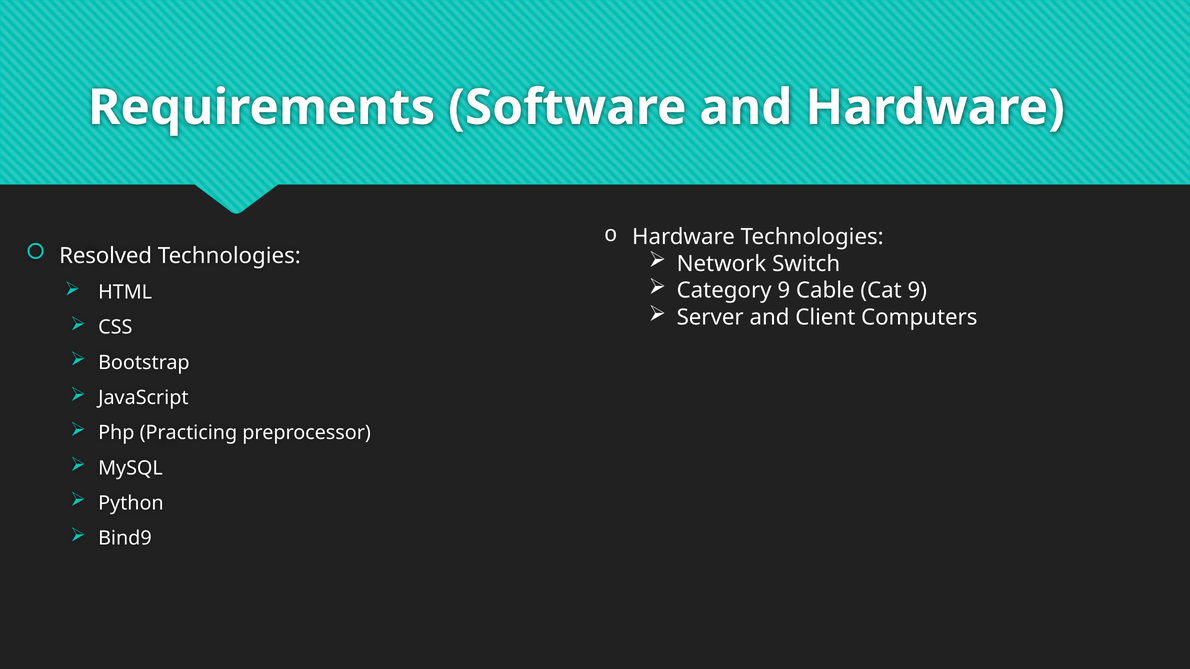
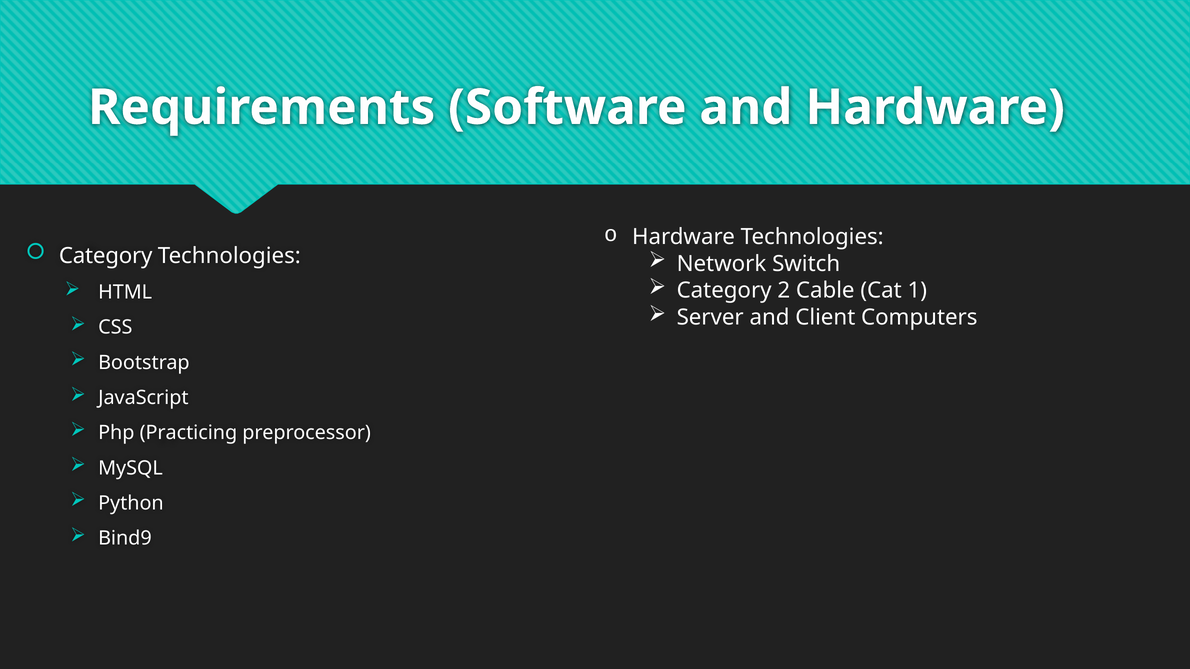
Resolved: Resolved -> Category (106, 256)
Category 9: 9 -> 2 (784, 291)
Cat 9: 9 -> 1 (917, 291)
